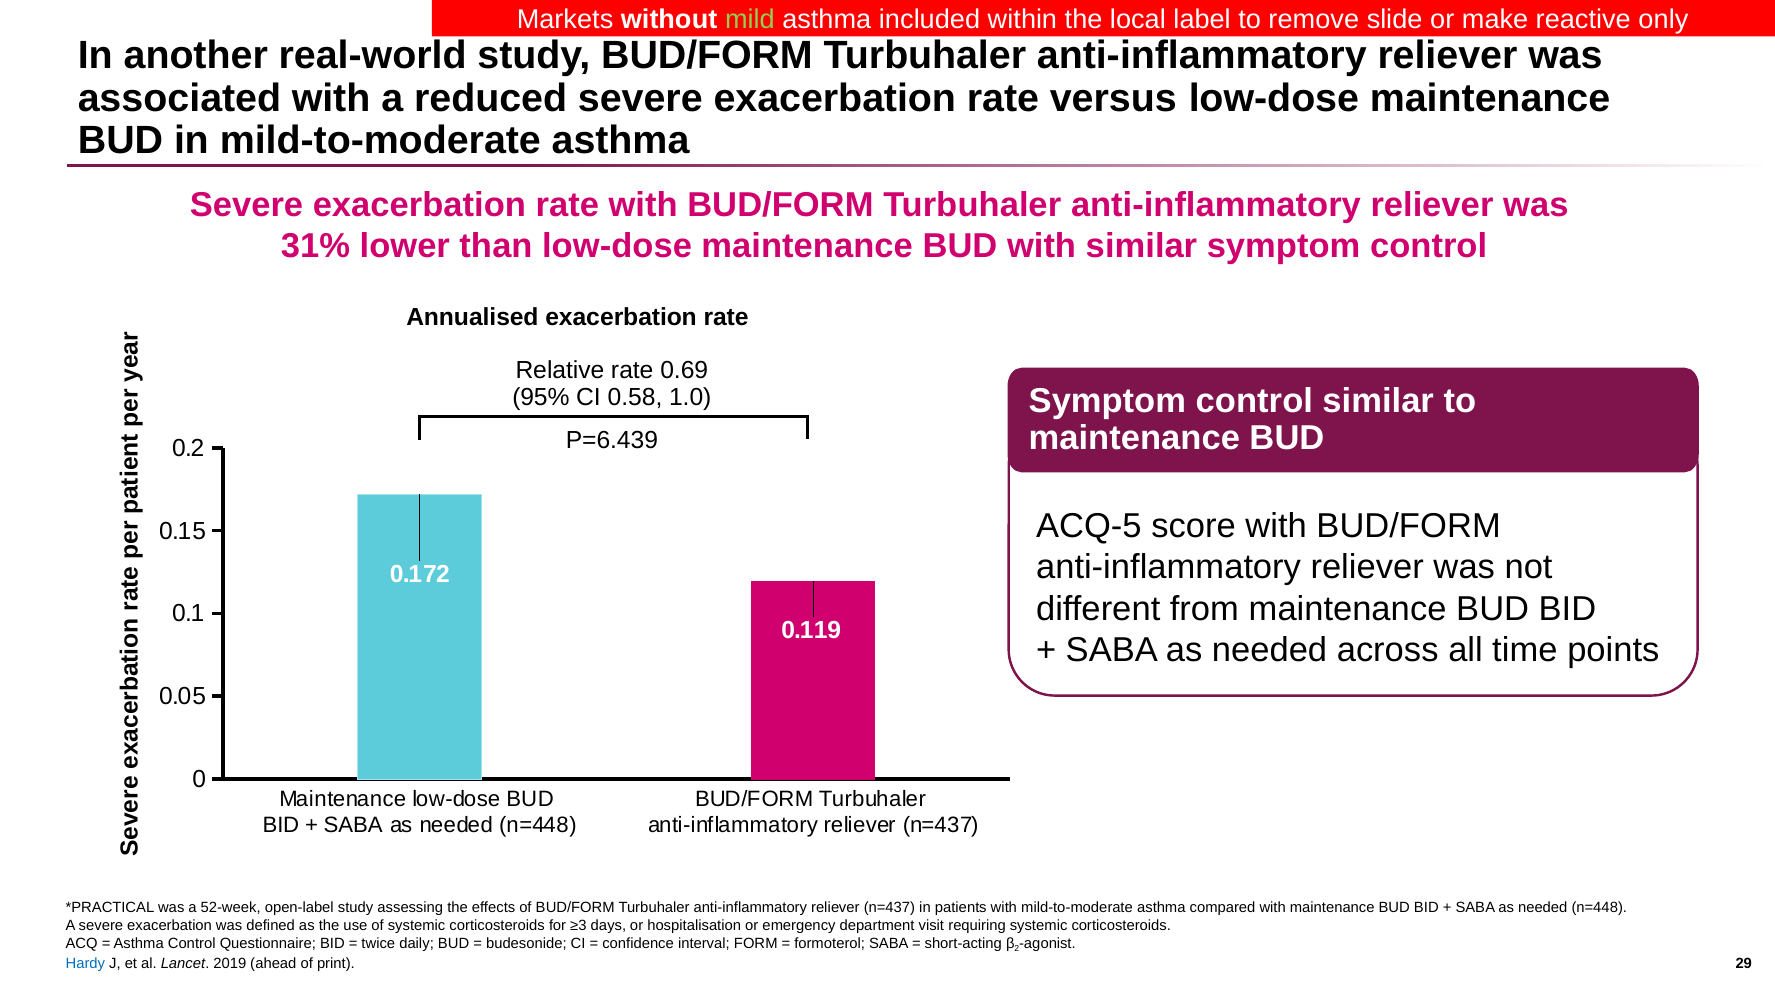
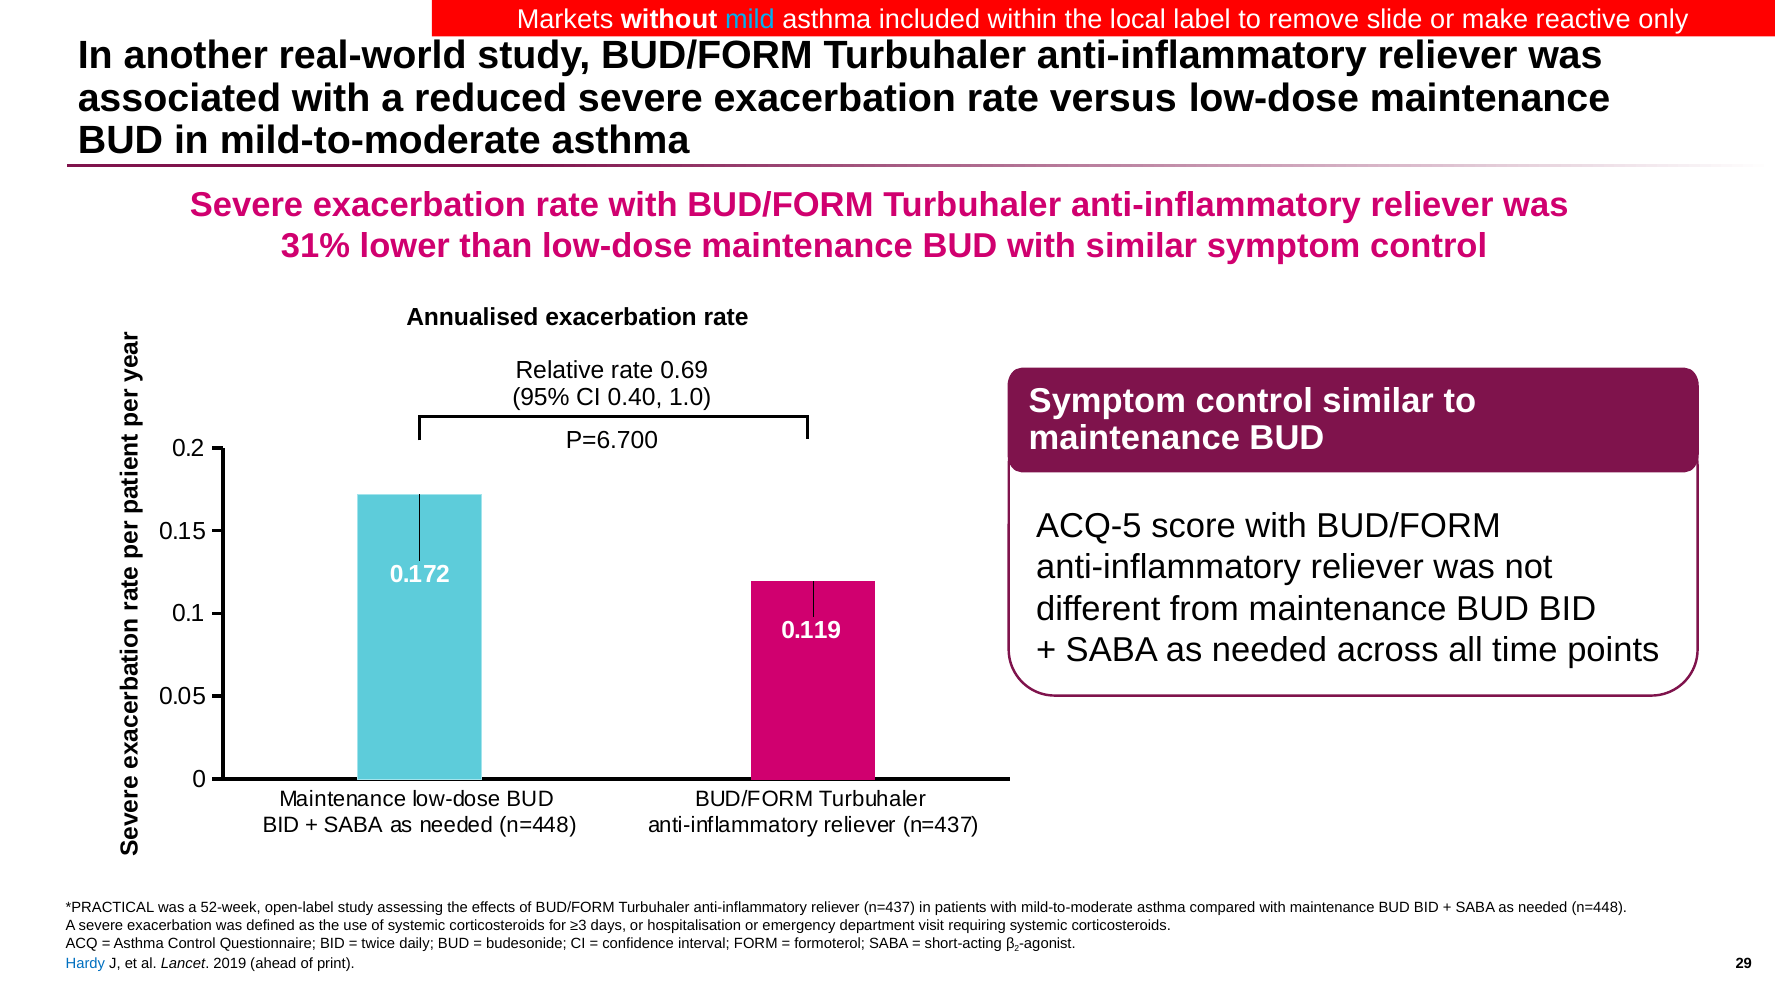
mild colour: light green -> light blue (750, 20)
0.58: 0.58 -> 0.40 (635, 397)
P=6.439: P=6.439 -> P=6.700 (612, 440)
